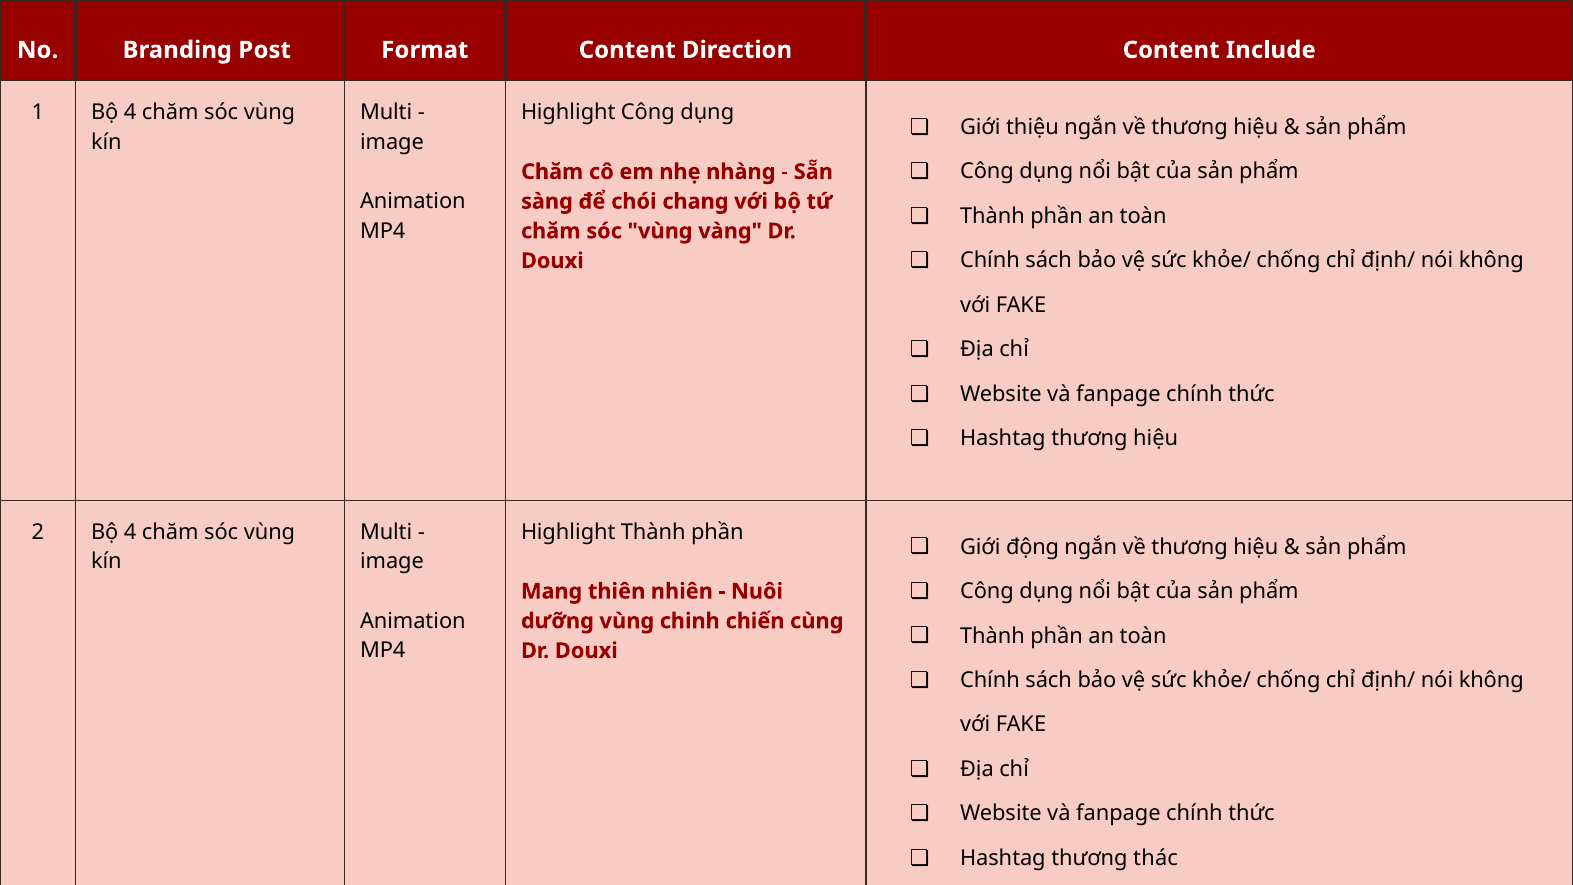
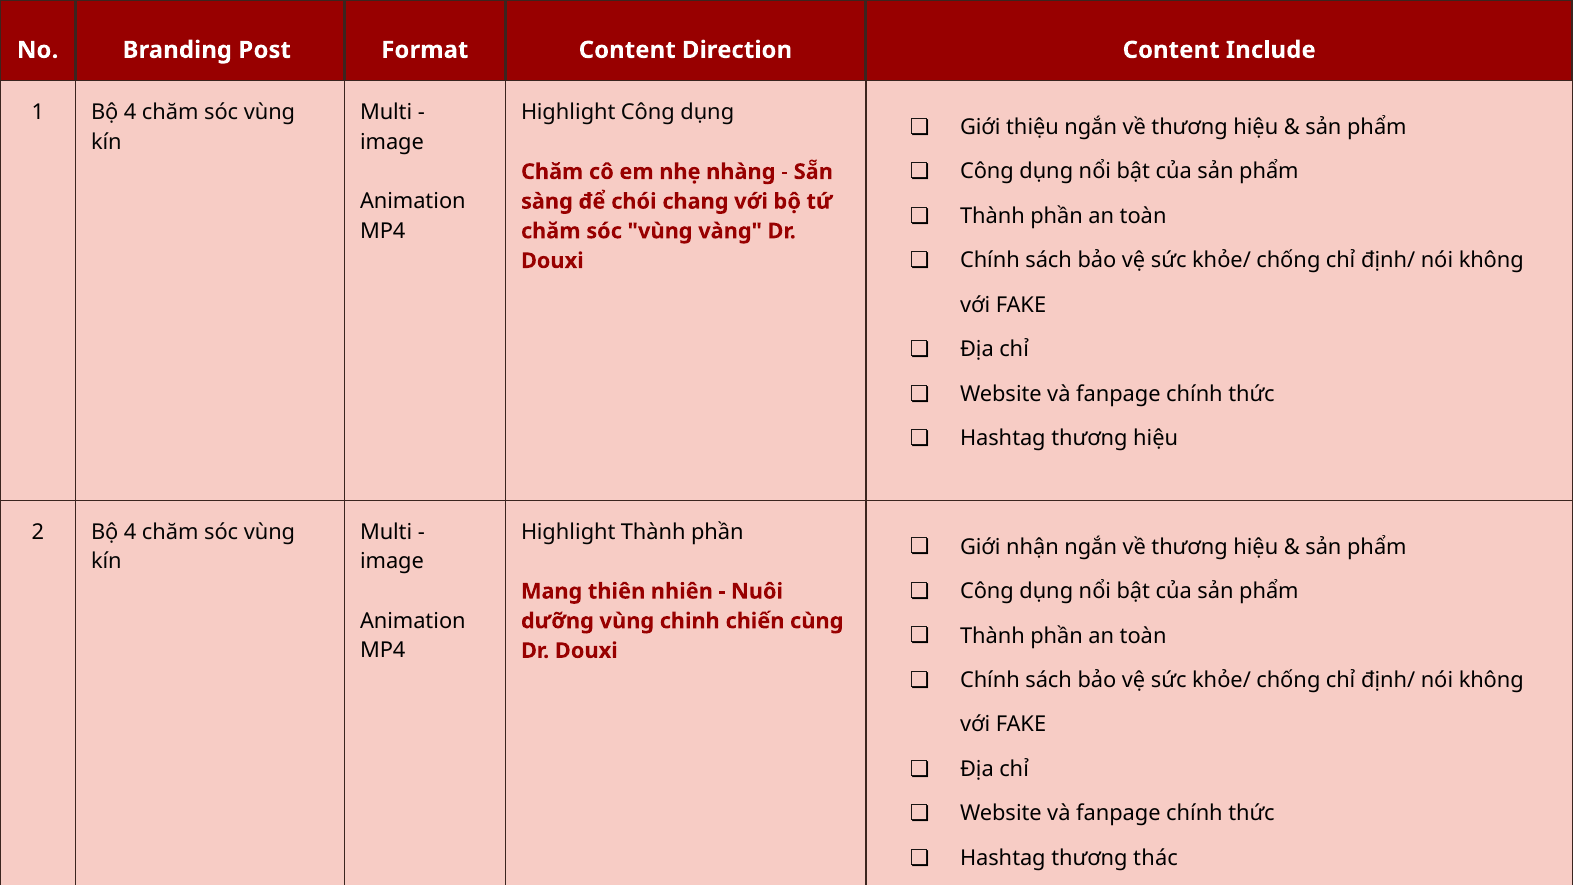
động: động -> nhận (1032, 547)
